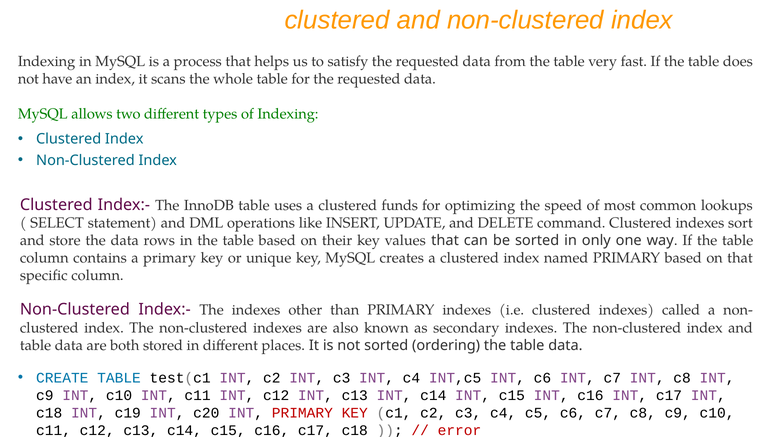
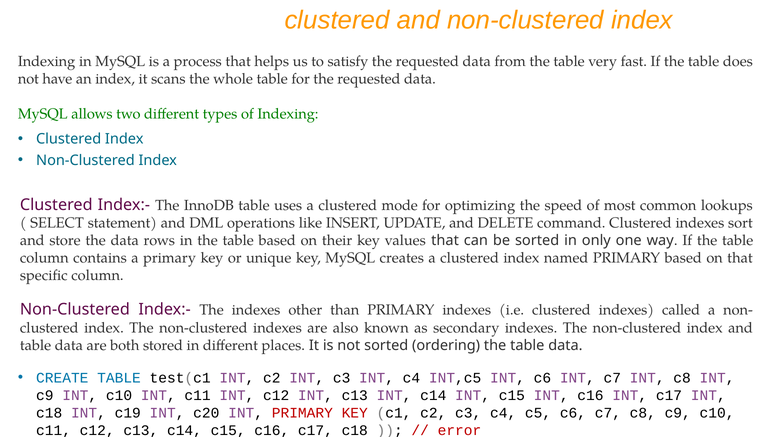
funds: funds -> mode (400, 205)
